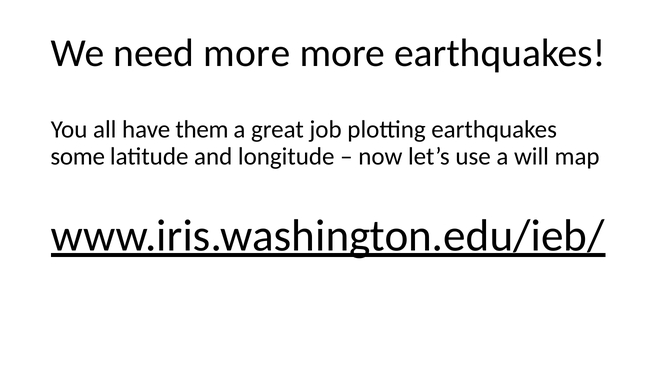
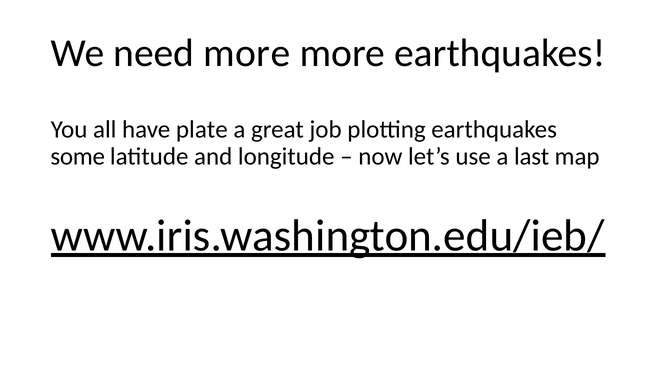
them: them -> plate (202, 129)
will: will -> last (532, 156)
